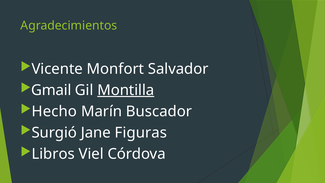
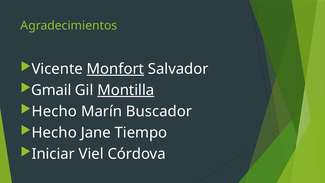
Monfort underline: none -> present (115, 69)
Surgió: Surgió -> Hecho (54, 133)
Figuras: Figuras -> Tiempo (141, 133)
Libros: Libros -> Iniciar (53, 154)
